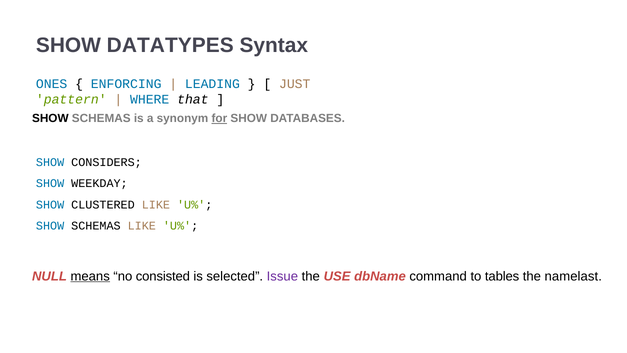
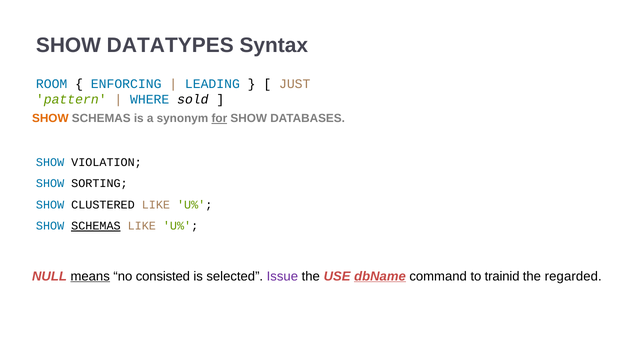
ONES: ONES -> ROOM (52, 84)
that: that -> sold (193, 99)
SHOW colour: black -> orange (50, 118)
CONSIDERS: CONSIDERS -> VIOLATION (107, 162)
WEEKDAY: WEEKDAY -> SORTING (99, 183)
SCHEMAS underline: none -> present (96, 226)
dbName underline: none -> present (380, 276)
tables: tables -> trainid (502, 276)
namelast: namelast -> regarded (573, 276)
